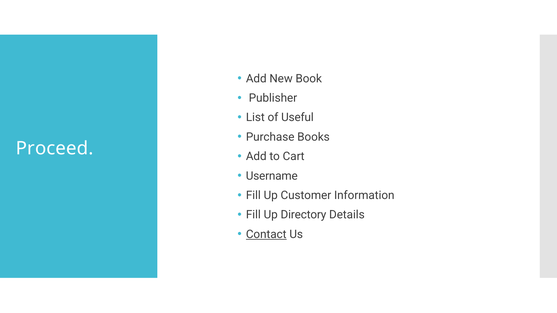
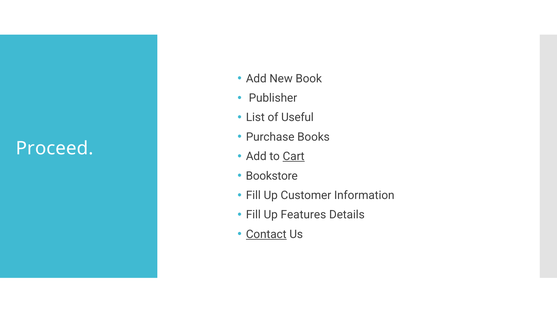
Cart underline: none -> present (294, 157)
Username: Username -> Bookstore (272, 176)
Directory: Directory -> Features (303, 215)
